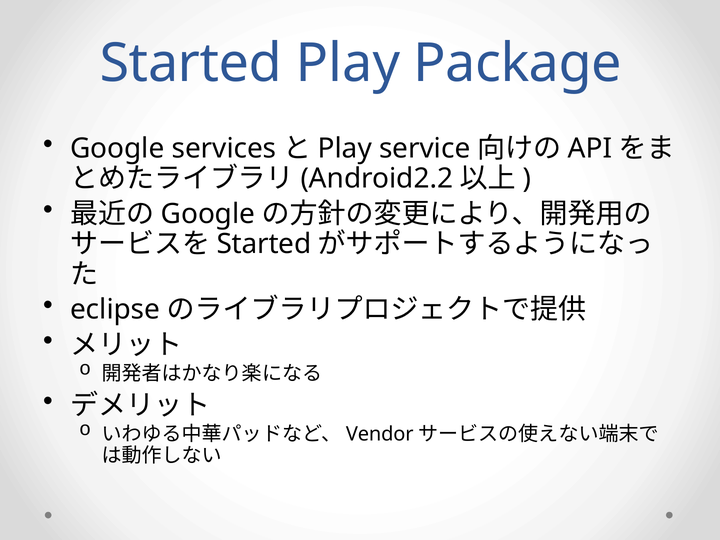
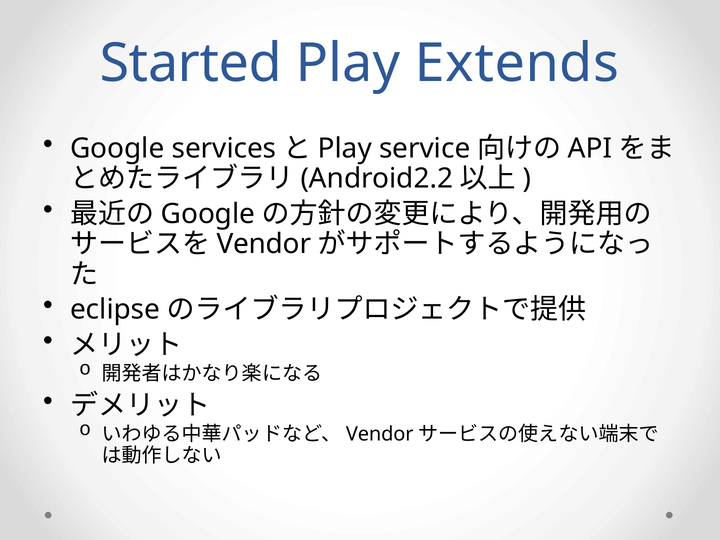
Package: Package -> Extends (517, 63)
Started: Started -> Vendor (264, 244)
